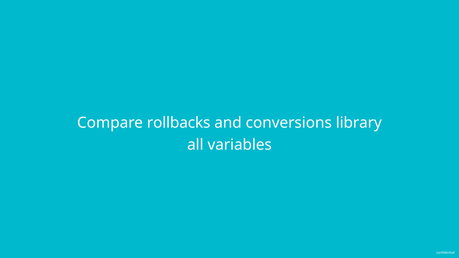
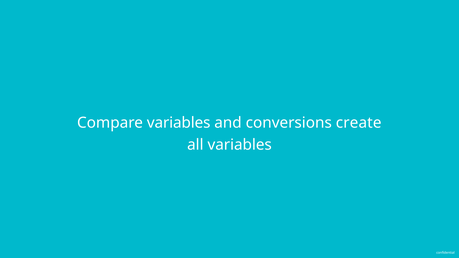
Compare rollbacks: rollbacks -> variables (179, 123)
library: library -> create (359, 123)
